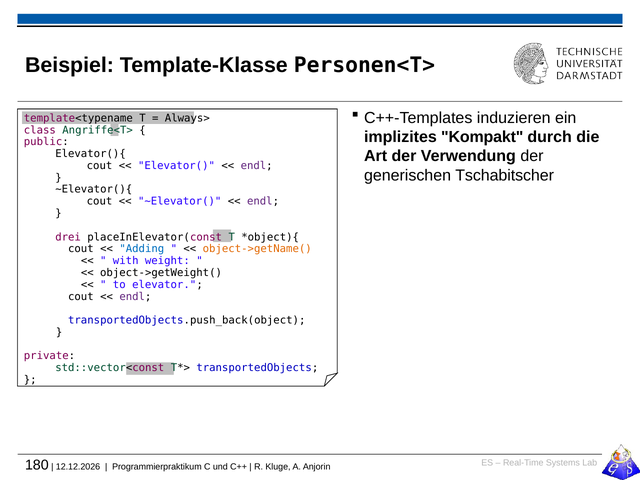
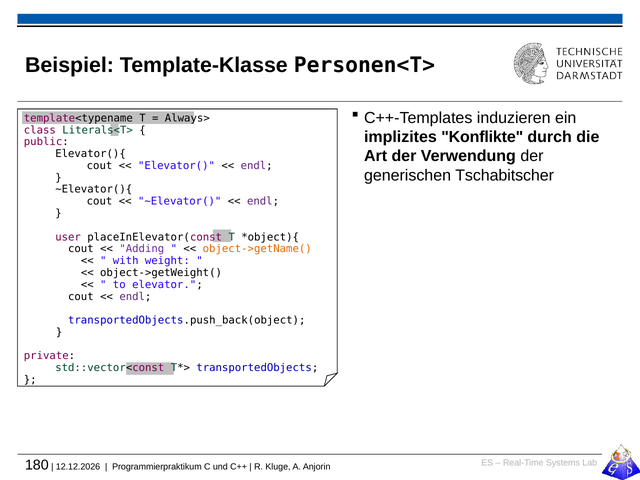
Angriffe<T>: Angriffe<T> -> Literals<T> (98, 130)
Kompakt: Kompakt -> Konflikte (482, 137)
drei: drei -> user (68, 237)
Adding colour: blue -> purple (142, 249)
